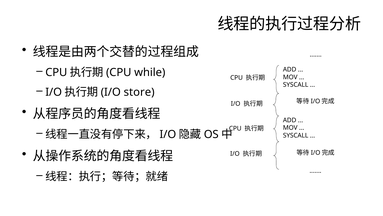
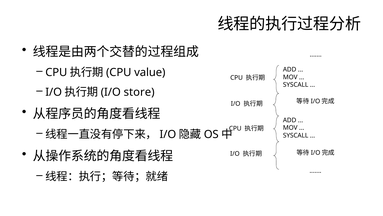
while: while -> value (150, 72)
